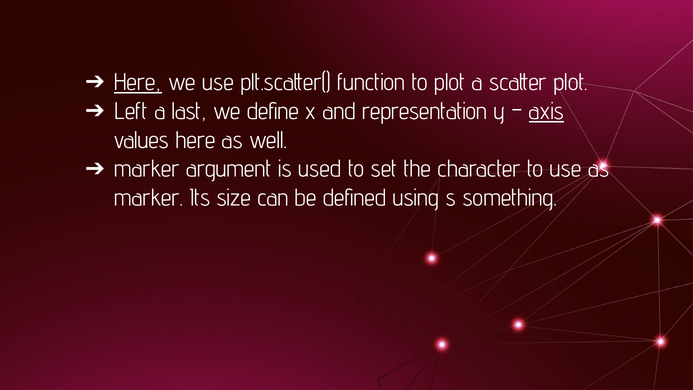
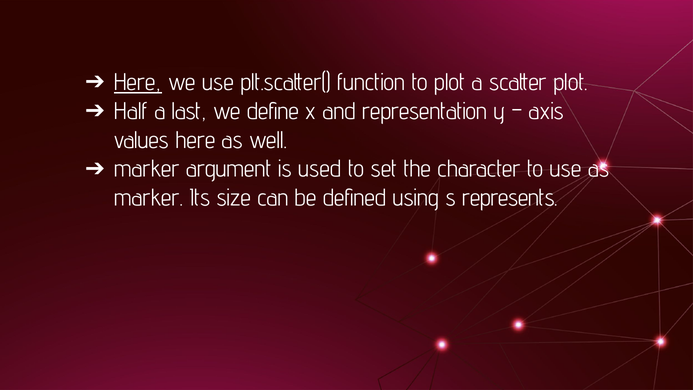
Left: Left -> Half (131, 111)
axis underline: present -> none (546, 111)
something: something -> represents (510, 198)
